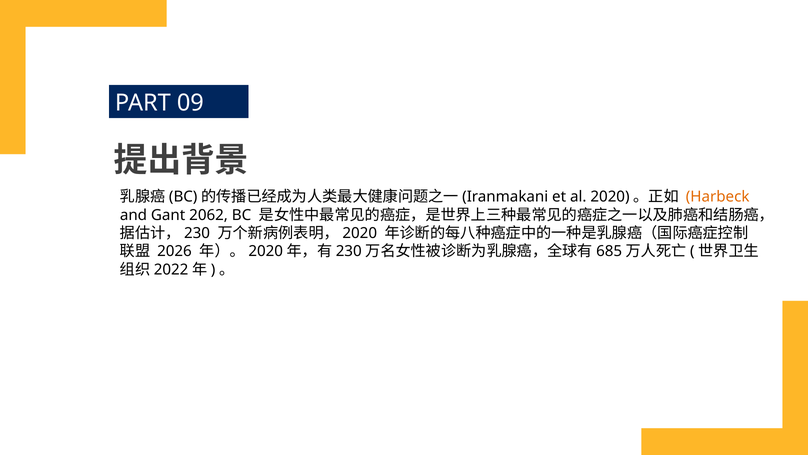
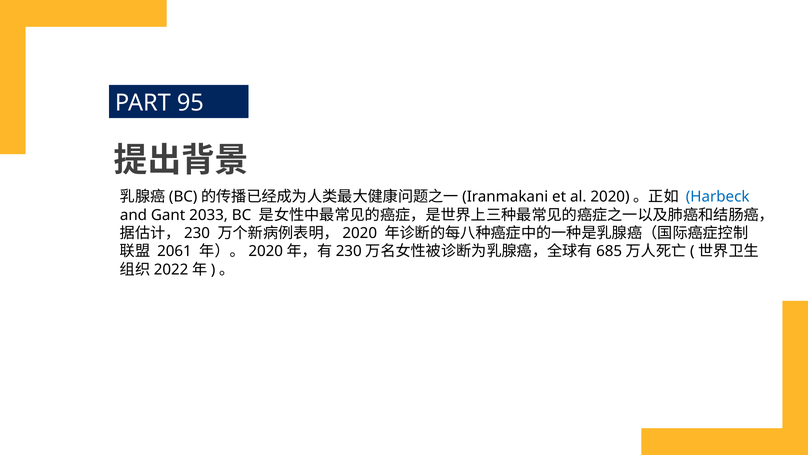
09: 09 -> 95 (190, 103)
Harbeck colour: orange -> blue (718, 197)
2062: 2062 -> 2033 (209, 215)
2026: 2026 -> 2061 (174, 251)
